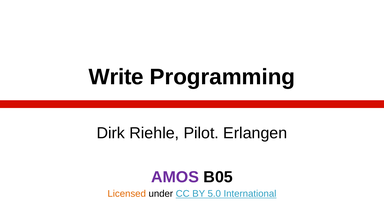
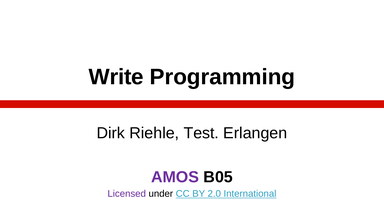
Pilot: Pilot -> Test (201, 133)
Licensed colour: orange -> purple (127, 194)
5.0: 5.0 -> 2.0 (214, 194)
